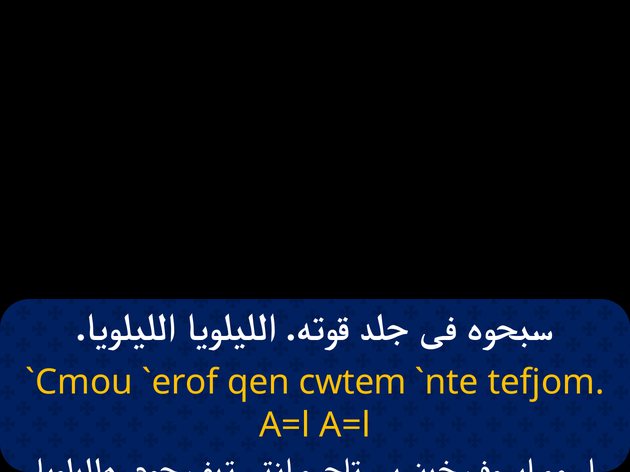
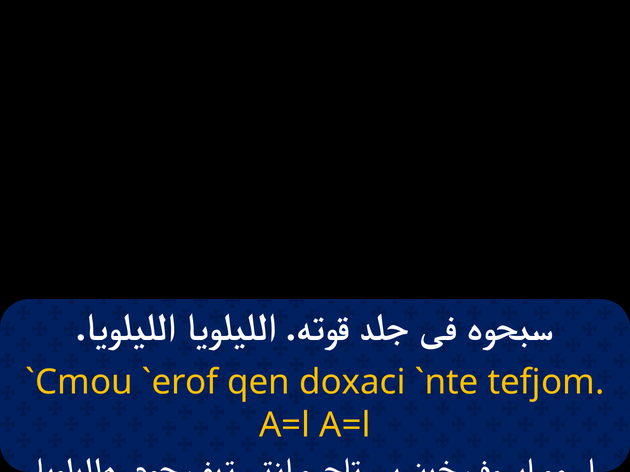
cwtem: cwtem -> doxaci (352, 383)
